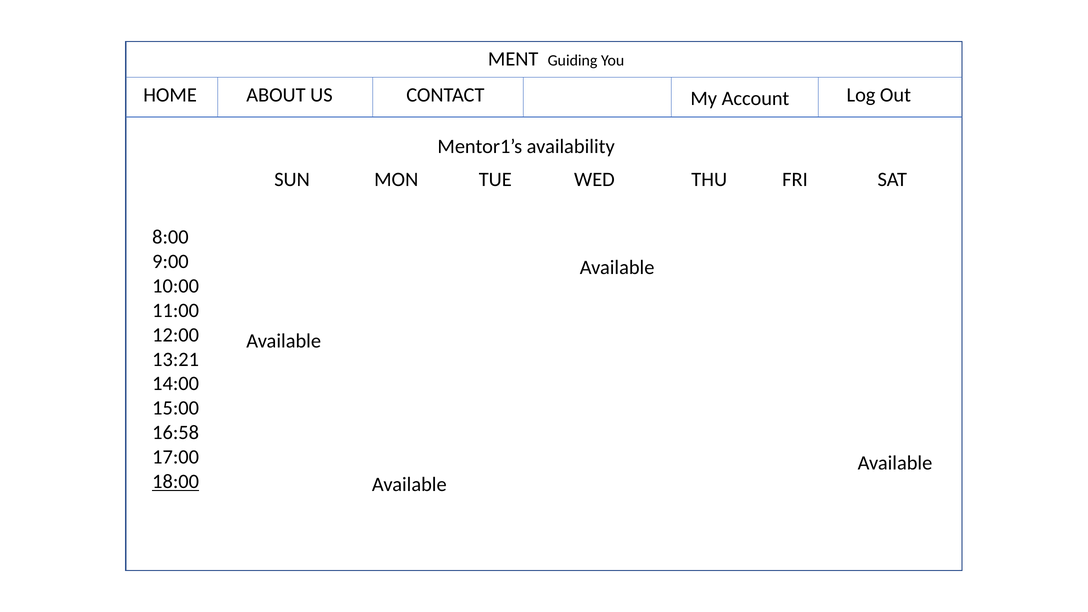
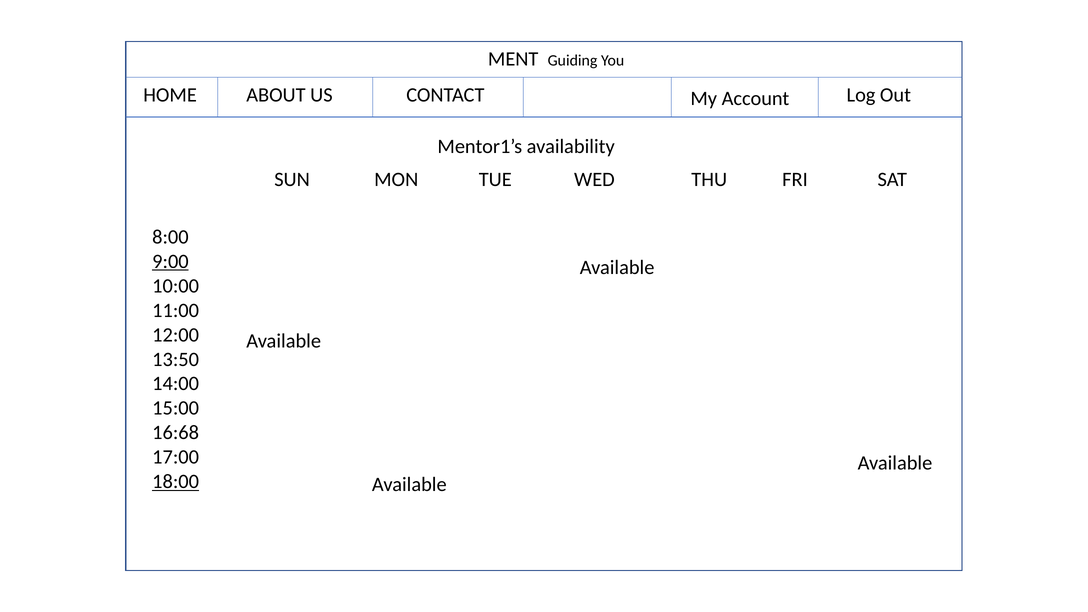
9:00 underline: none -> present (170, 261)
13:21: 13:21 -> 13:50 (176, 359)
16:58: 16:58 -> 16:68 (176, 433)
